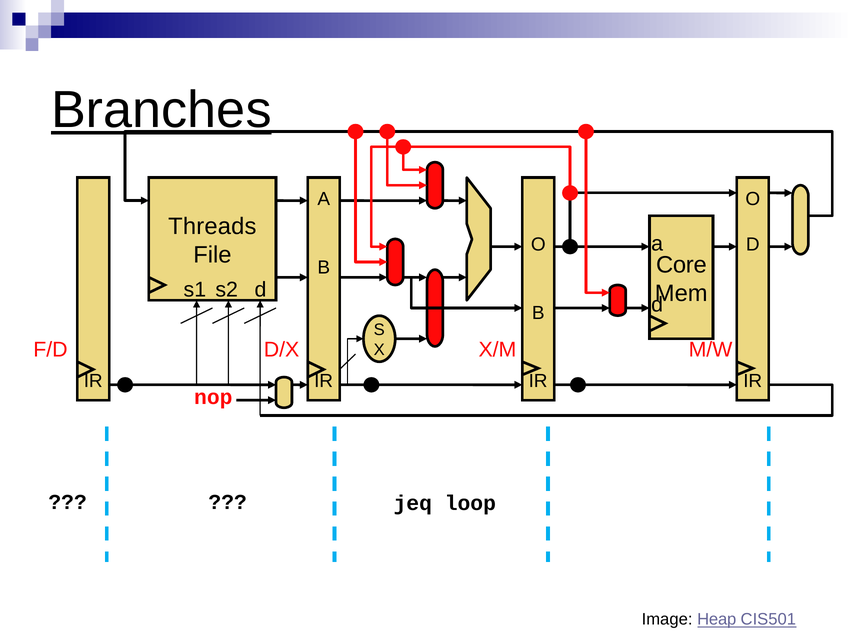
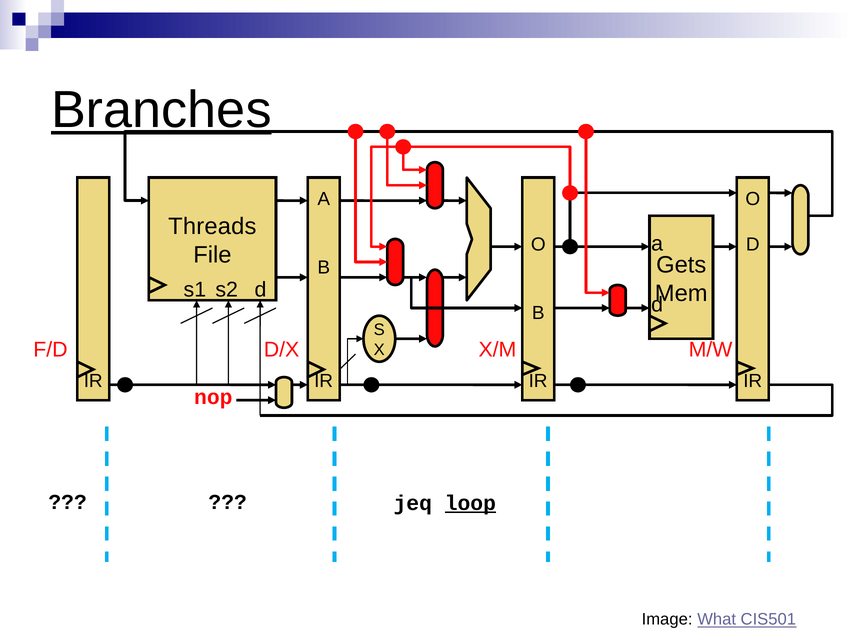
Core: Core -> Gets (681, 265)
loop underline: none -> present (470, 504)
Heap: Heap -> What (717, 620)
